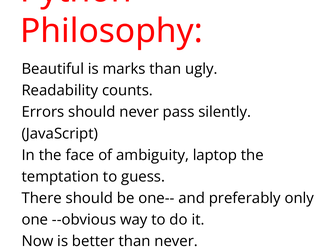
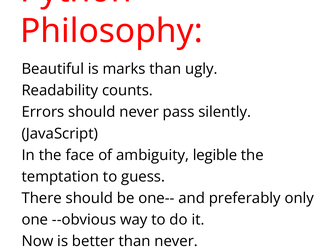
laptop: laptop -> legible (215, 155)
